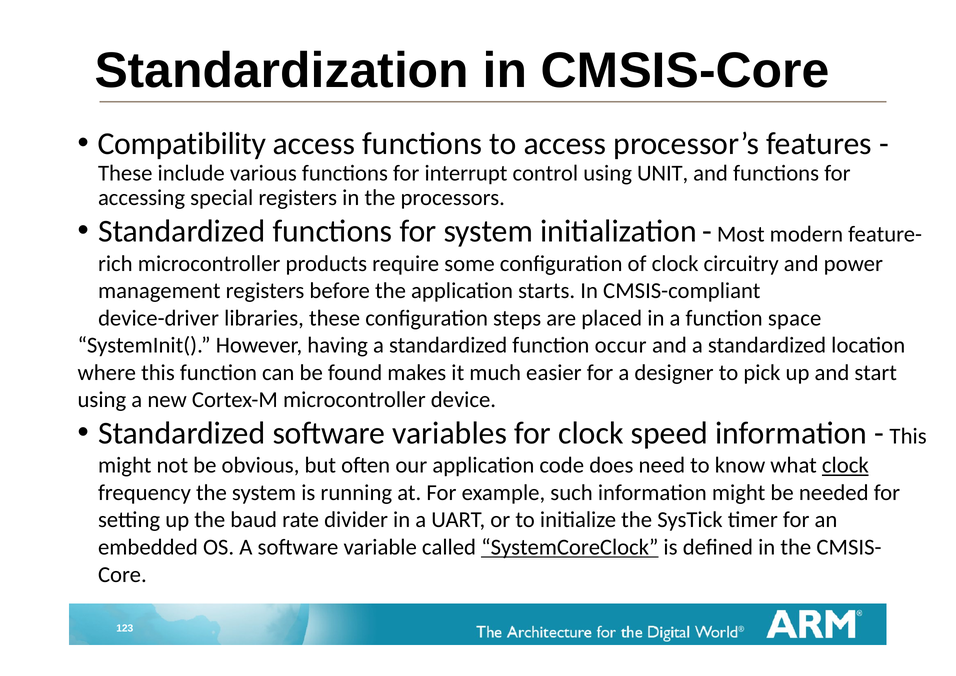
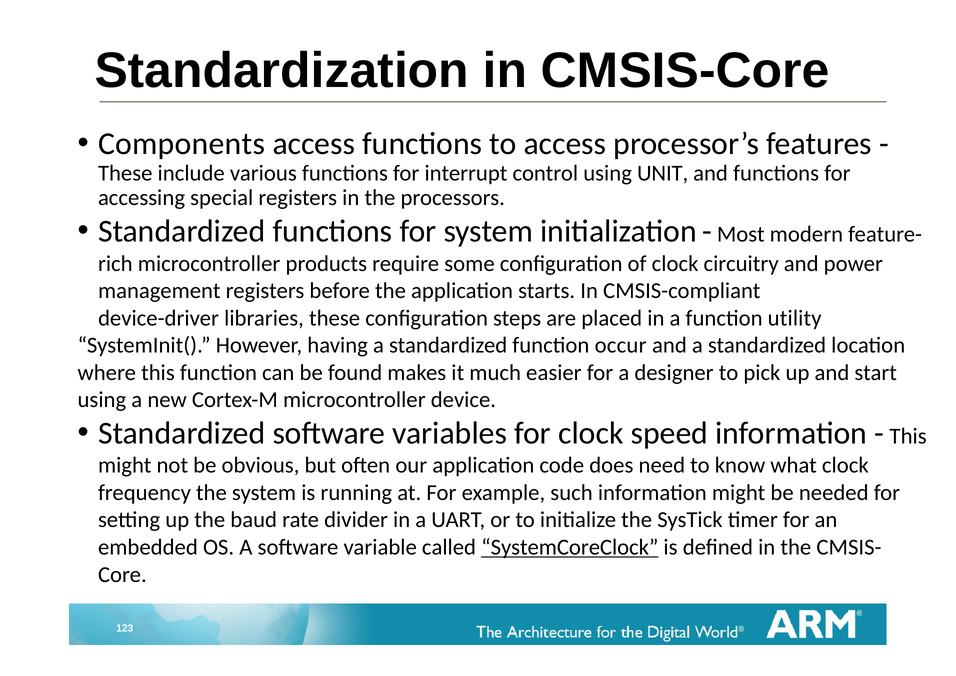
Compatibility: Compatibility -> Components (182, 144)
space: space -> utility (795, 318)
clock underline: present -> none (845, 465)
